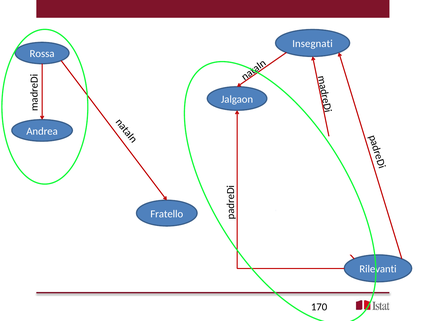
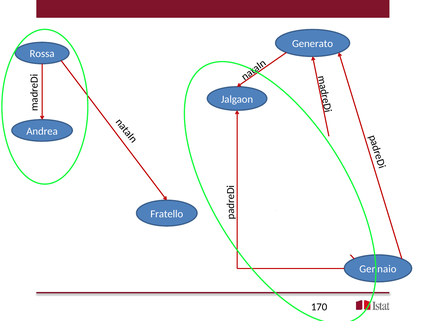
Insegnati: Insegnati -> Generato (313, 44)
Rilevanti: Rilevanti -> Gennaio (378, 269)
